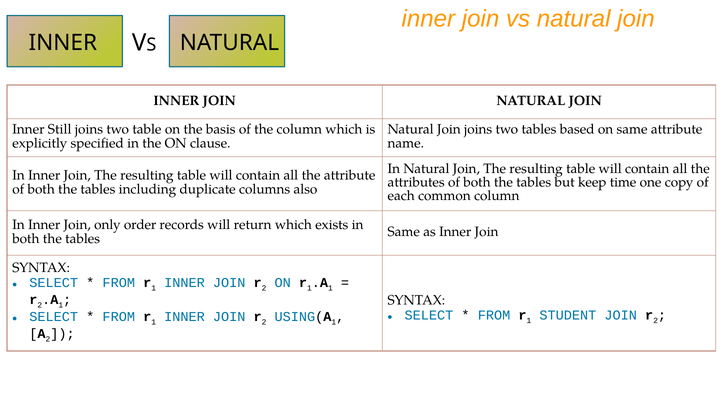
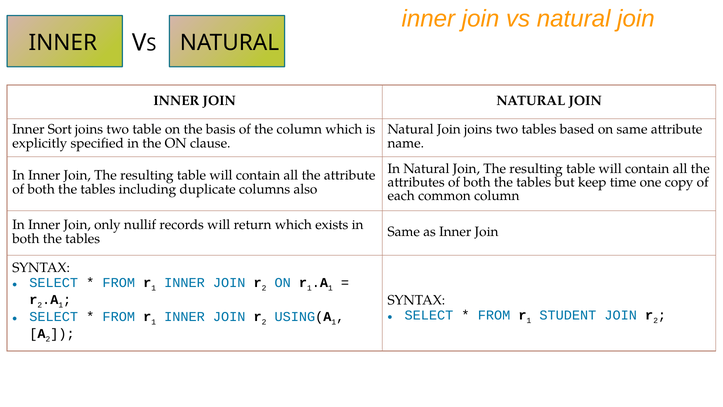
Still: Still -> Sort (60, 129)
order: order -> nullif (140, 225)
